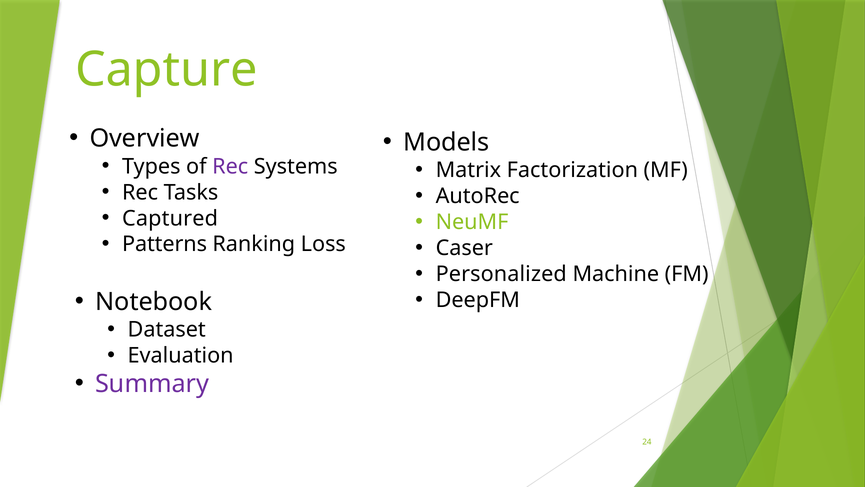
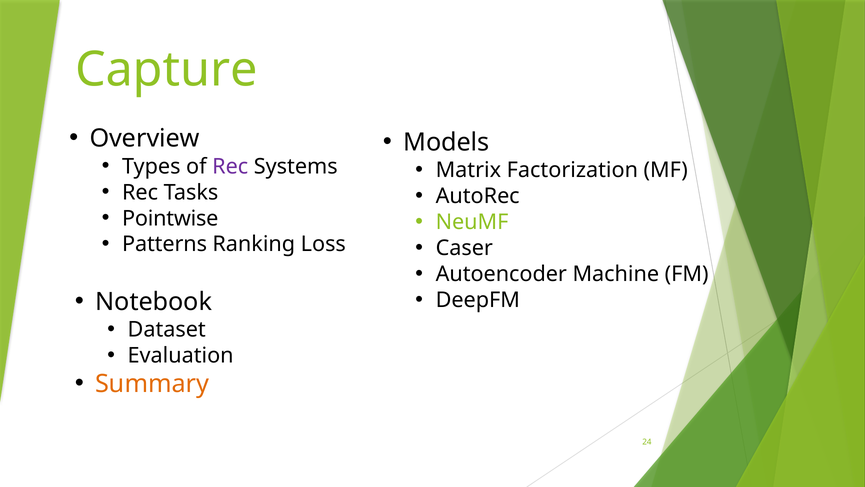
Captured: Captured -> Pointwise (170, 218)
Personalized: Personalized -> Autoencoder (501, 274)
Summary colour: purple -> orange (152, 384)
